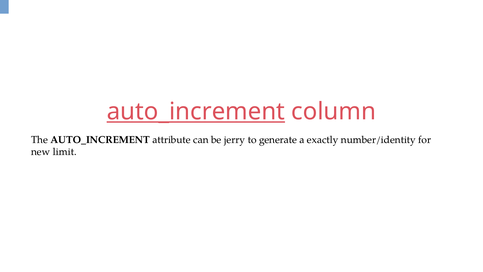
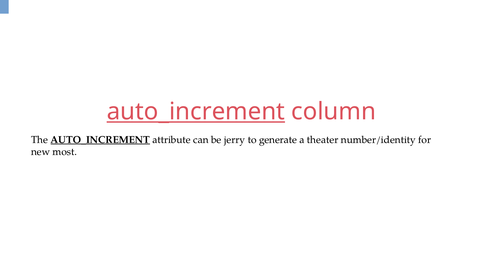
AUTO_INCREMENT underline: none -> present (100, 140)
exactly: exactly -> theater (323, 140)
limit: limit -> most (65, 152)
